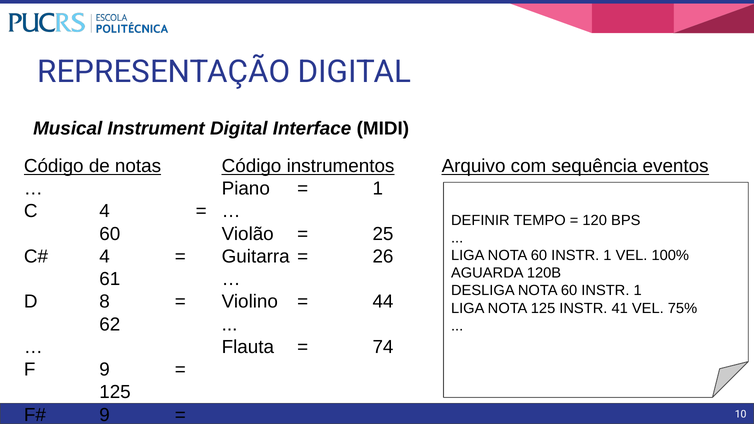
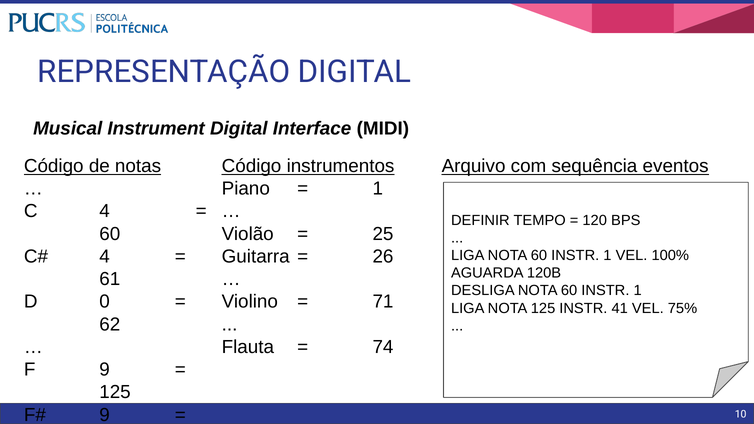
8: 8 -> 0 (105, 302)
44: 44 -> 71 (383, 302)
